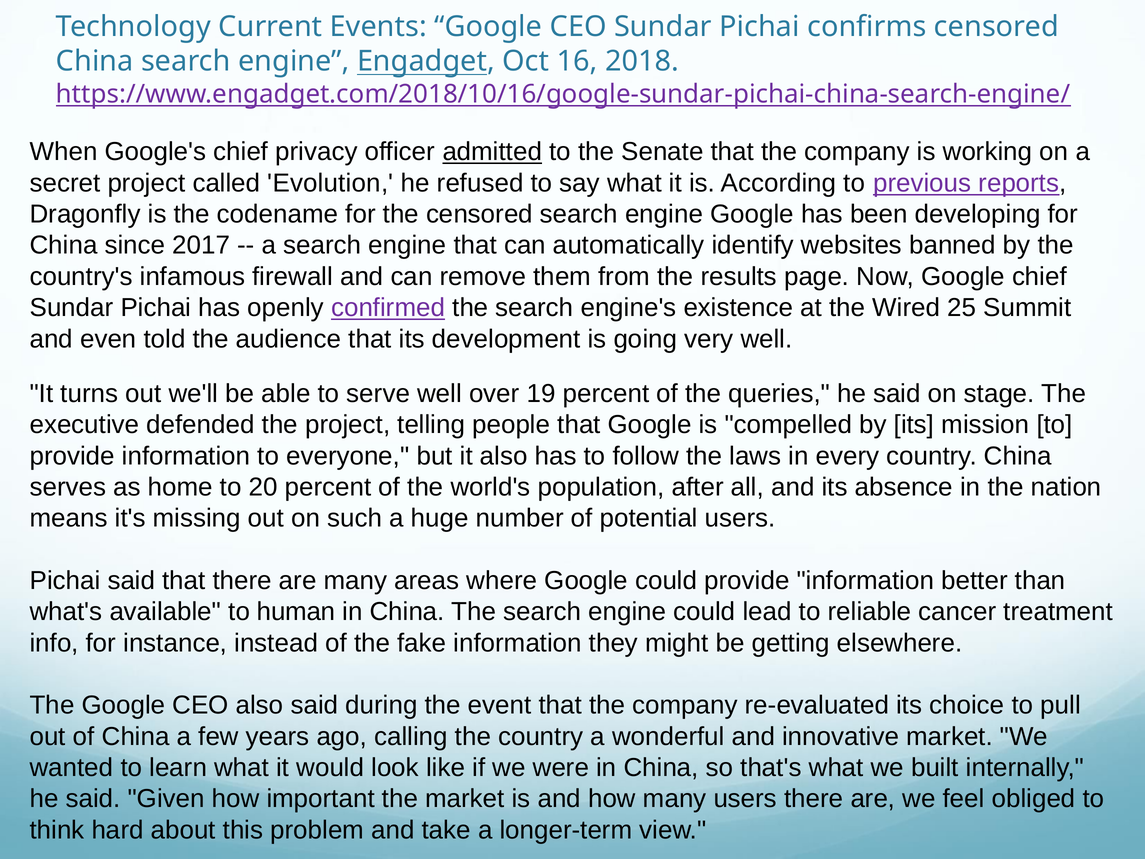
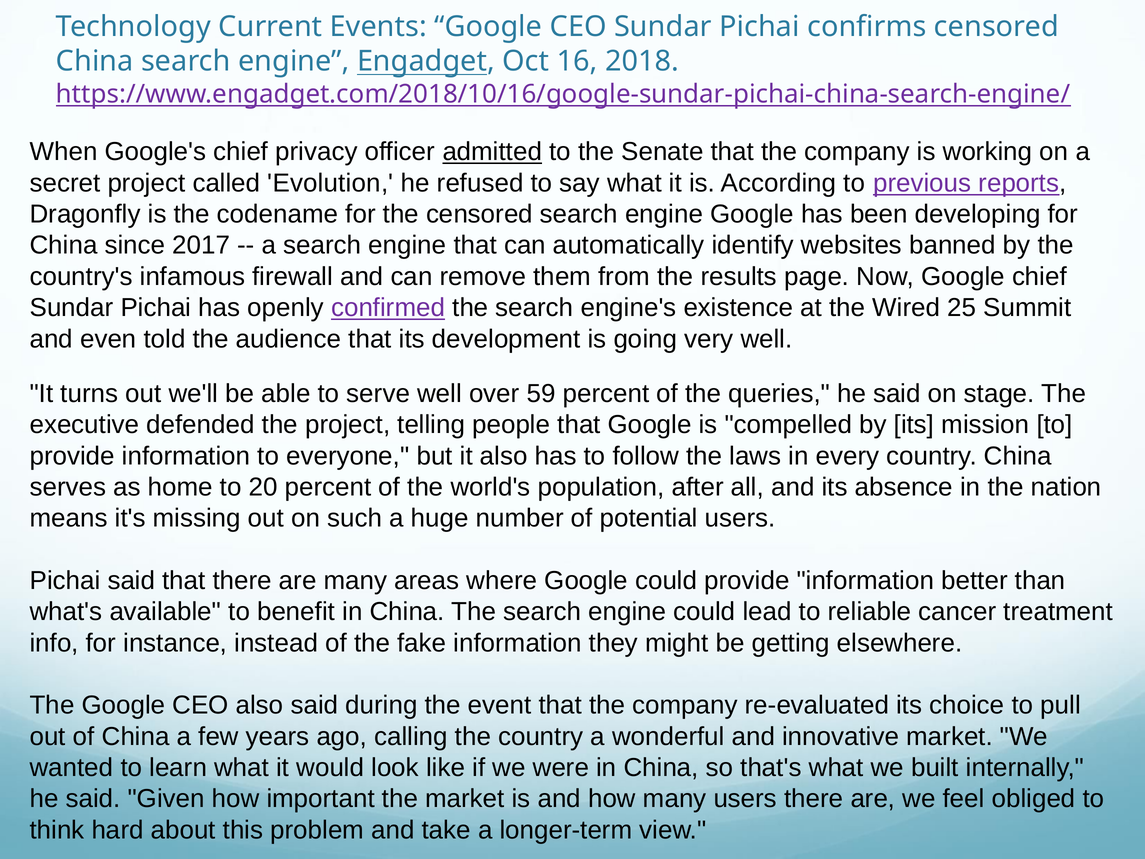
19: 19 -> 59 (541, 393)
human: human -> benefit (296, 612)
